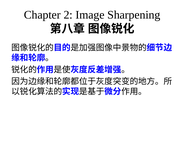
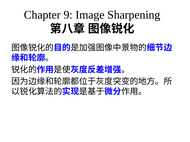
2: 2 -> 9 (68, 15)
